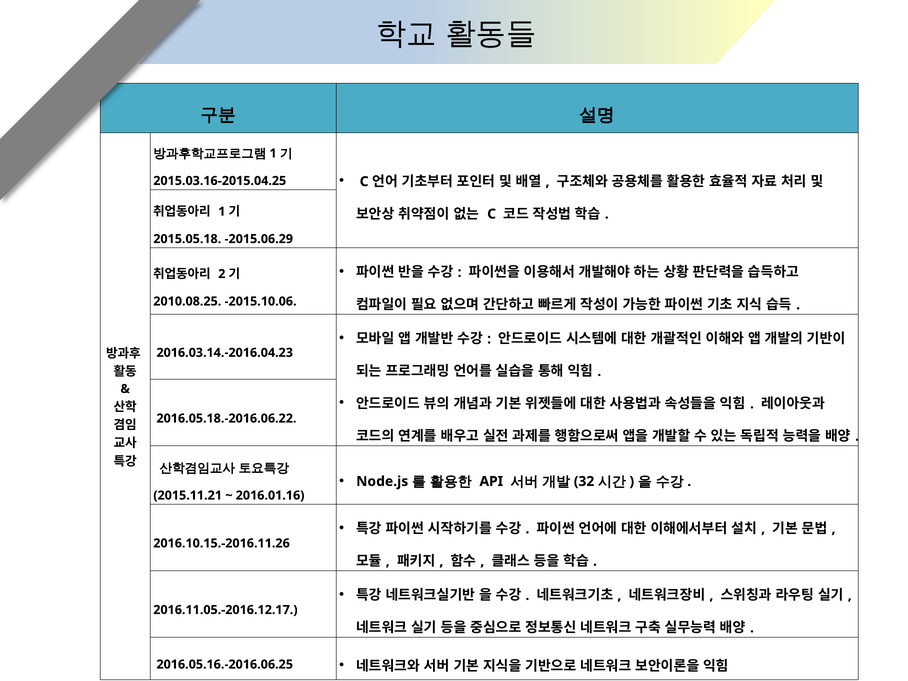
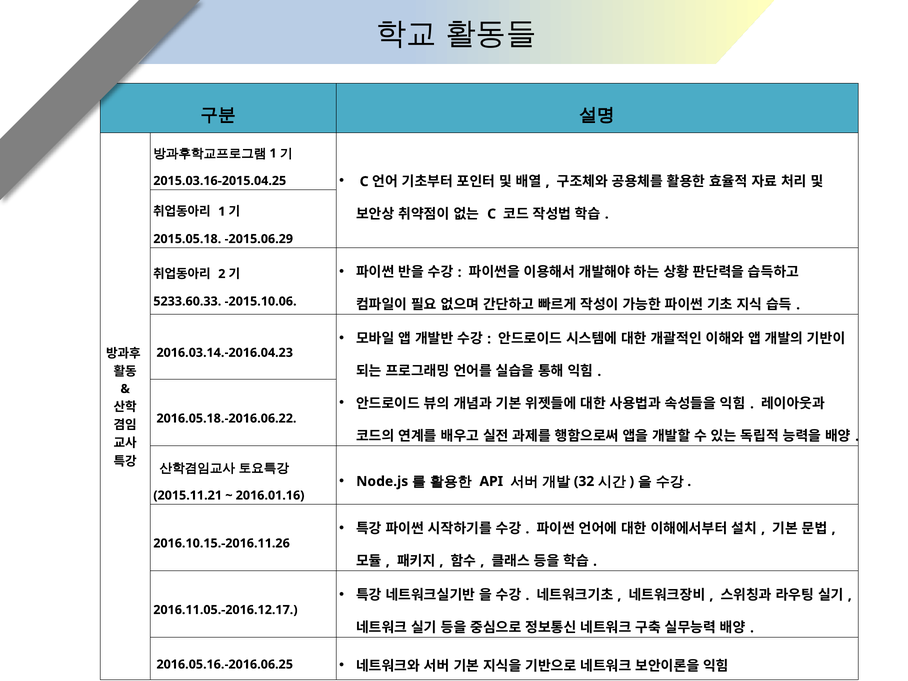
2010.08.25: 2010.08.25 -> 5233.60.33 (187, 301)
